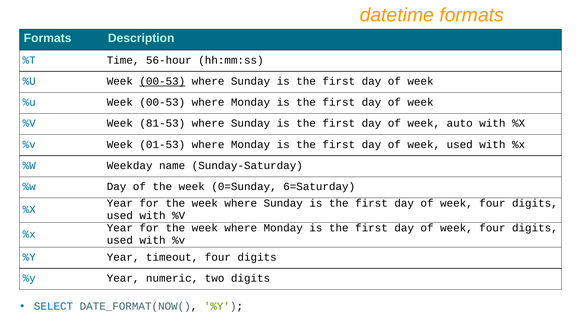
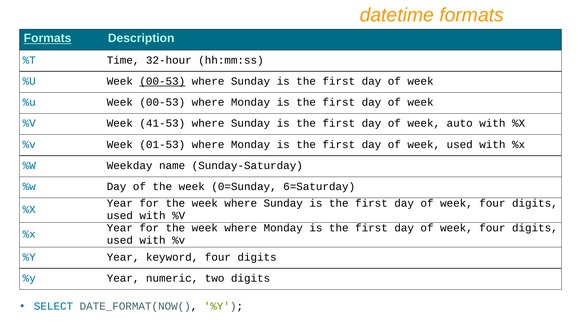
Formats underline: none -> present (48, 38)
56-hour: 56-hour -> 32-hour (169, 60)
81-53: 81-53 -> 41-53 (162, 123)
timeout: timeout -> keyword (172, 257)
